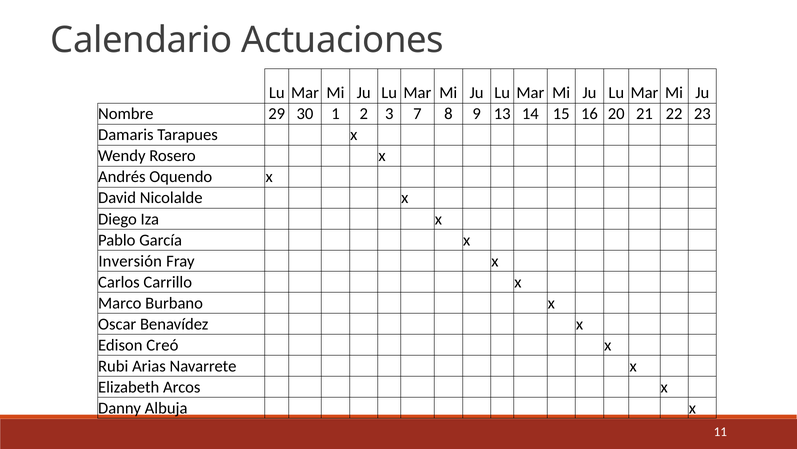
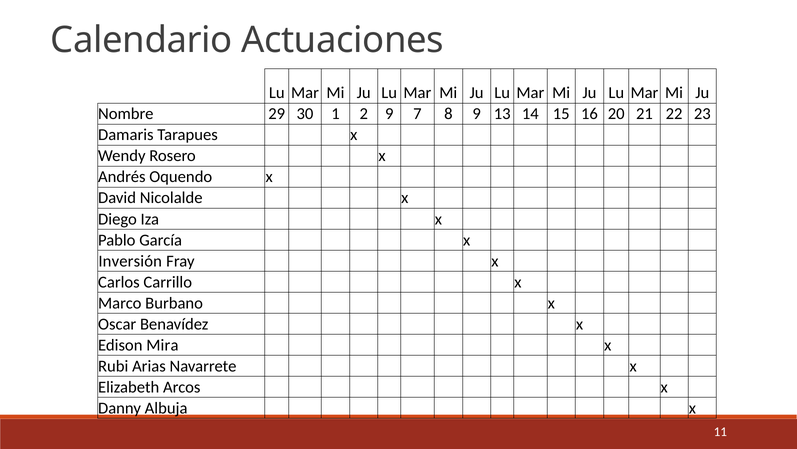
2 3: 3 -> 9 (389, 114)
Creó: Creó -> Mira (162, 344)
